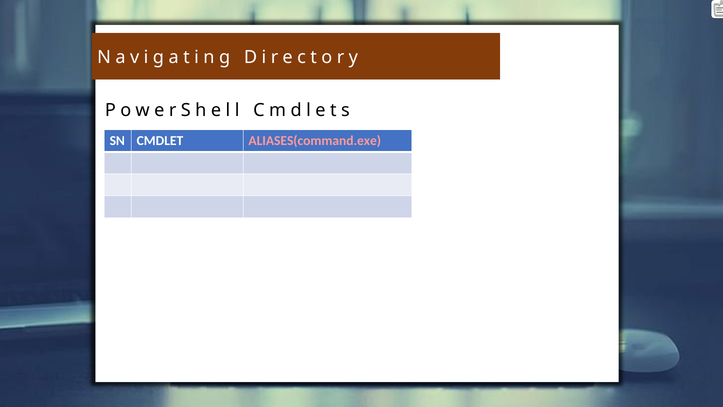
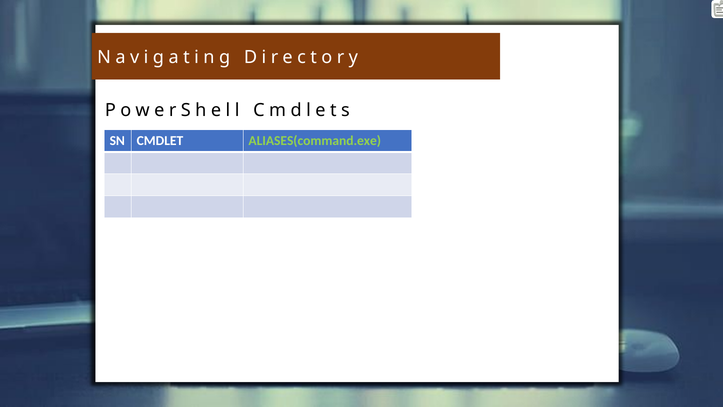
ALIASES(command.exe colour: pink -> light green (315, 141)
